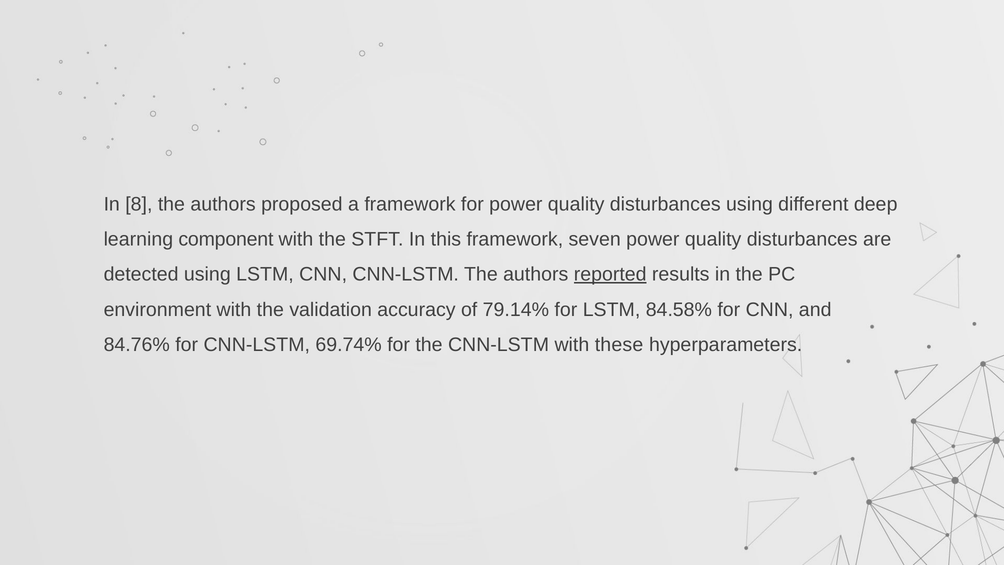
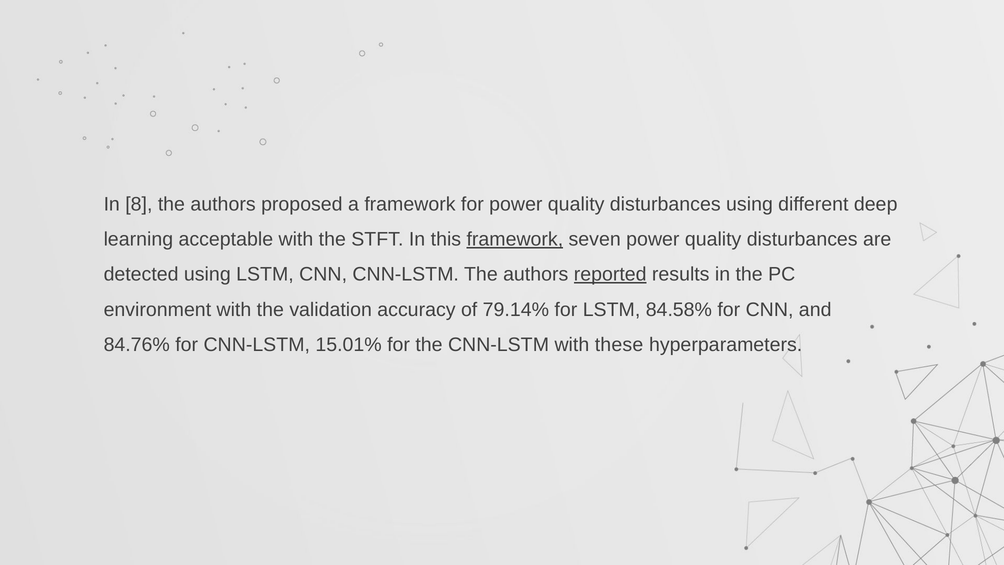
component: component -> acceptable (226, 239)
framework underline: none -> present (515, 239)
69.74%: 69.74% -> 15.01% (349, 345)
